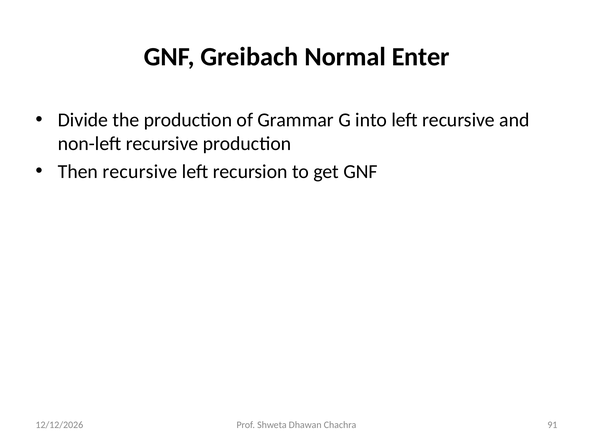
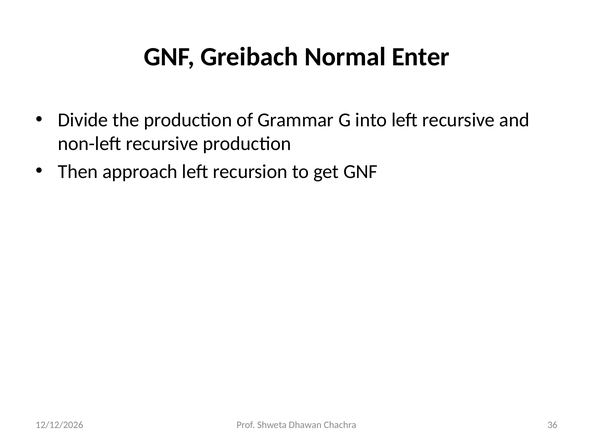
Then recursive: recursive -> approach (140, 171)
91: 91 -> 36 (552, 425)
